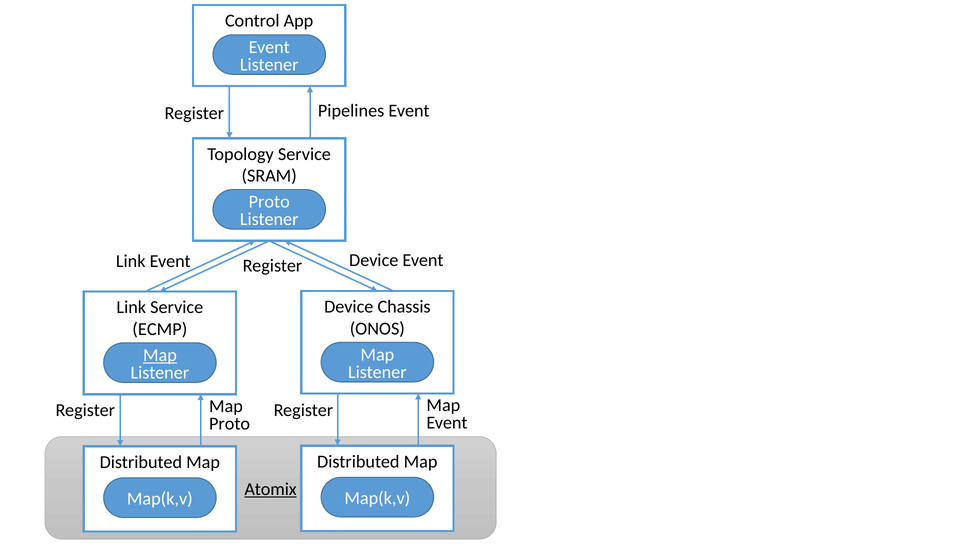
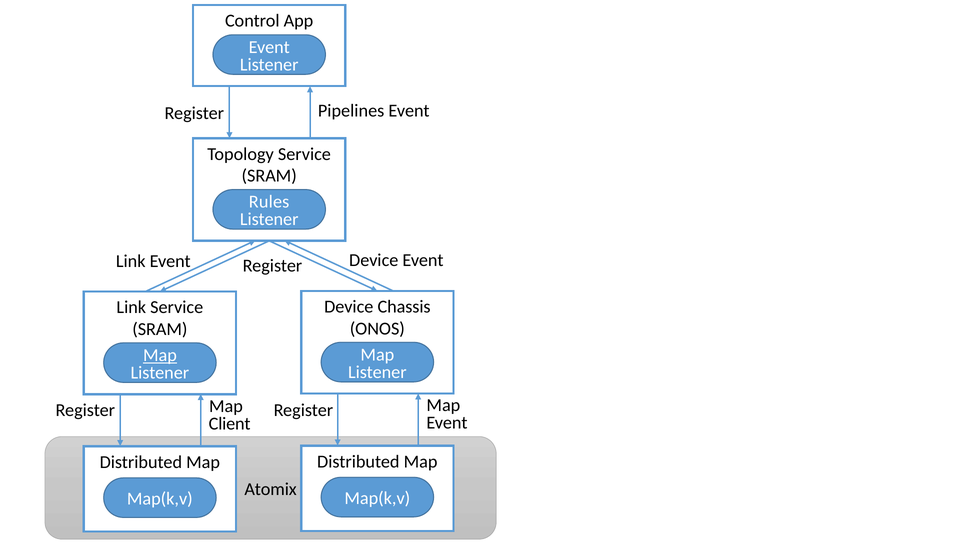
Proto: Proto -> Rules (269, 202)
ECMP: ECMP -> SRAM (160, 329)
Proto: Proto -> Client (230, 424)
Atomix underline: present -> none (271, 489)
